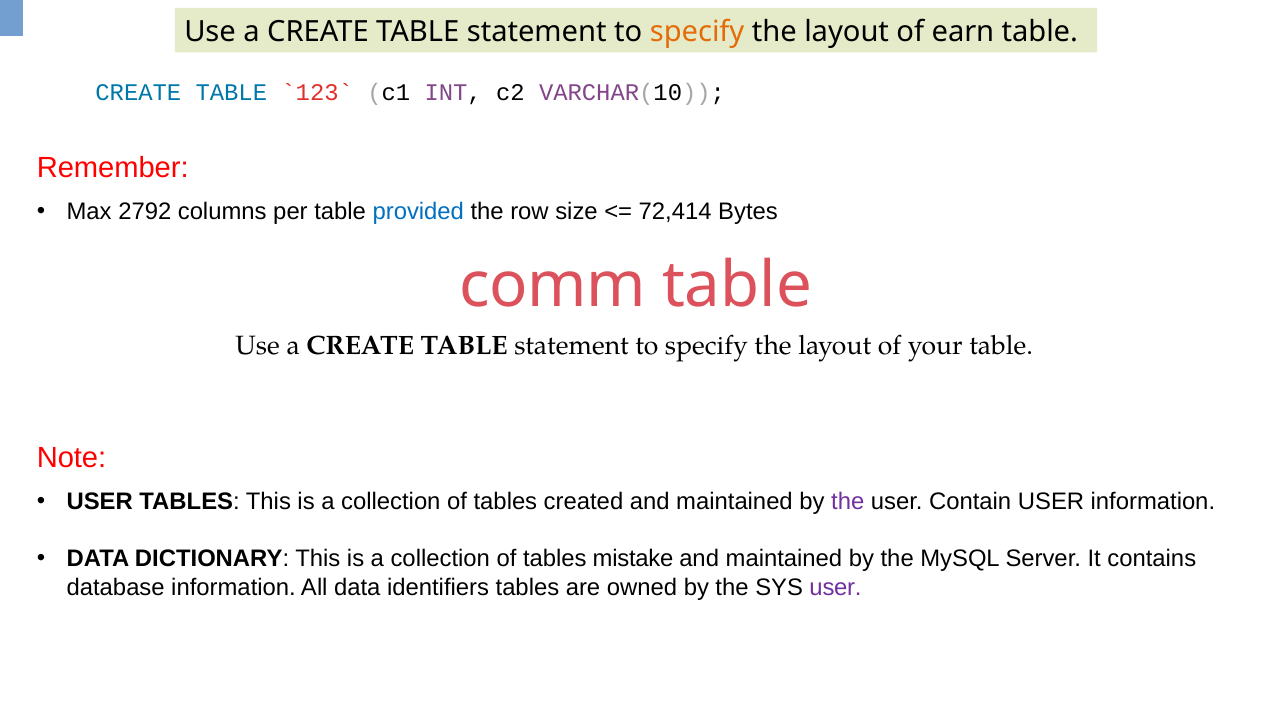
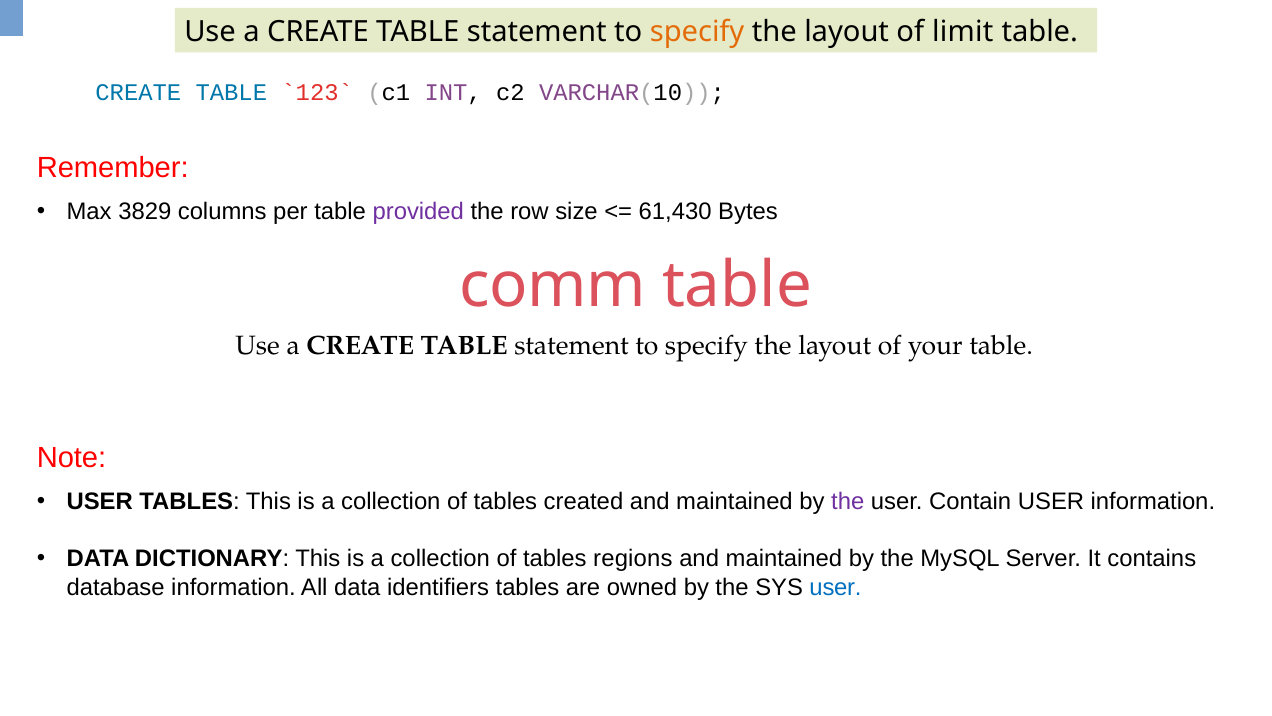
earn: earn -> limit (963, 32)
2792: 2792 -> 3829 (145, 212)
provided colour: blue -> purple (418, 212)
72,414: 72,414 -> 61,430 (675, 212)
mistake: mistake -> regions (633, 558)
user colour: purple -> blue (836, 587)
